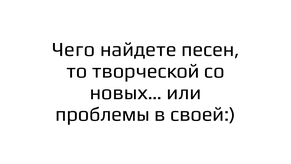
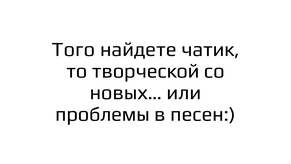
Чего: Чего -> Того (73, 49)
песен: песен -> чатик (210, 49)
своей: своей -> песен (203, 114)
